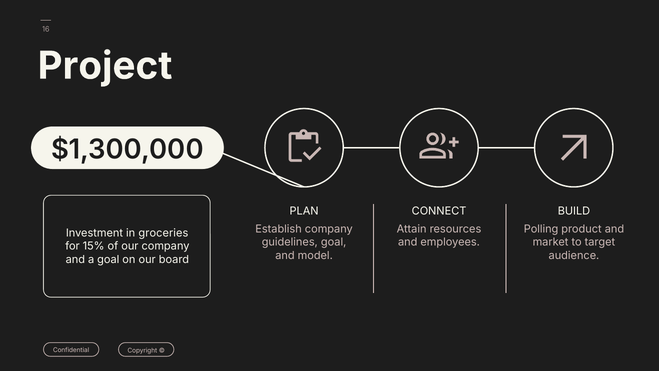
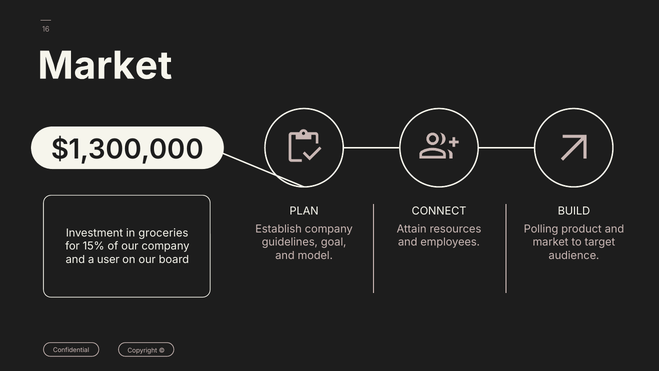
Project: Project -> Market (105, 66)
a goal: goal -> user (108, 259)
